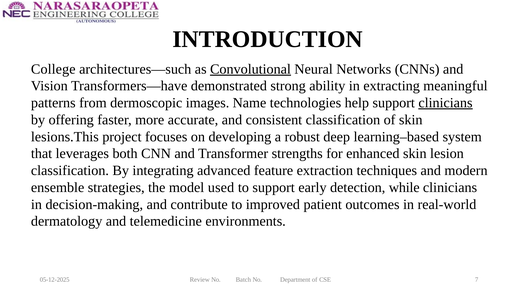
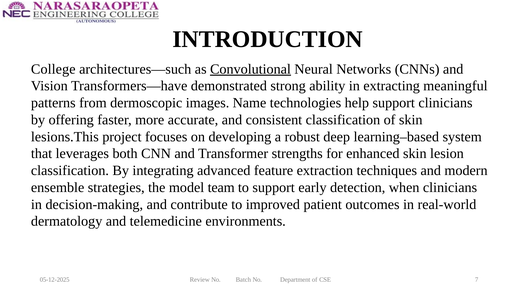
clinicians underline: present -> none (445, 103)
used: used -> team (221, 187)
while: while -> when (404, 187)
